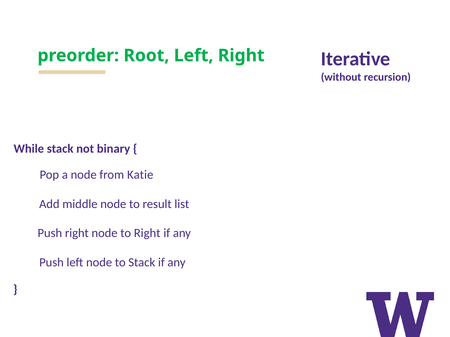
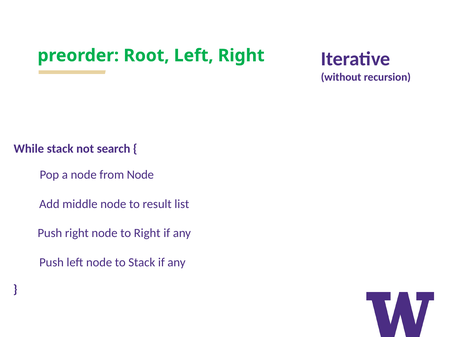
binary: binary -> search (114, 149)
from Katie: Katie -> Node (140, 175)
